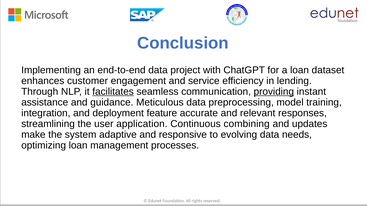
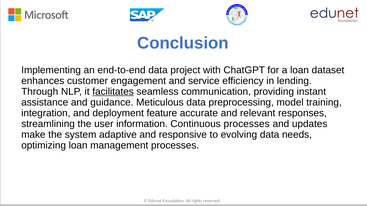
providing underline: present -> none (274, 92)
application: application -> information (142, 124)
Continuous combining: combining -> processes (247, 124)
